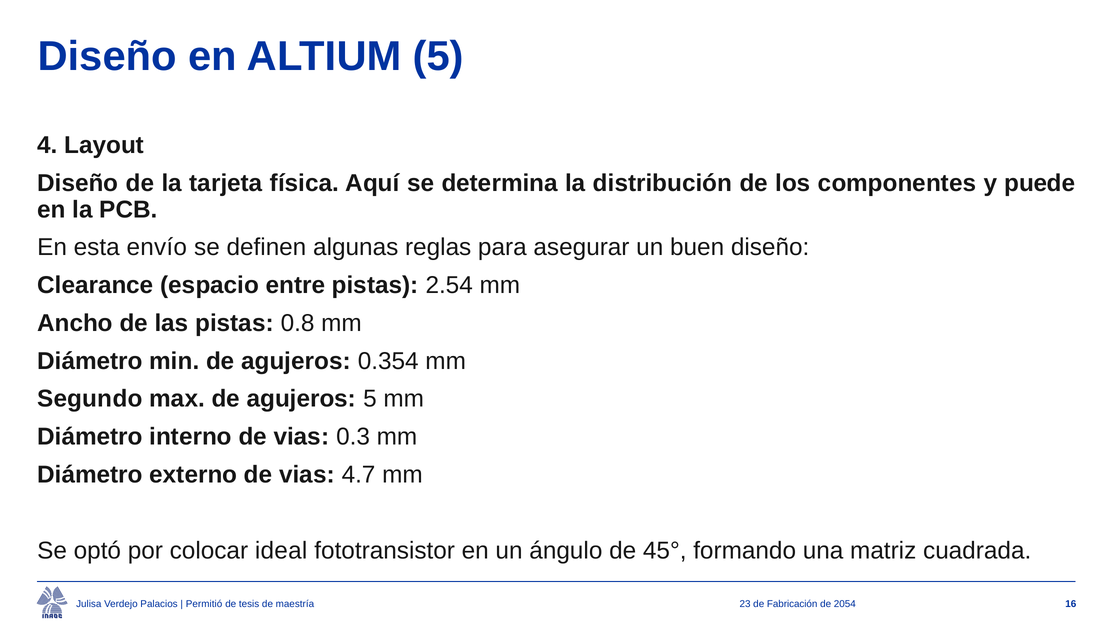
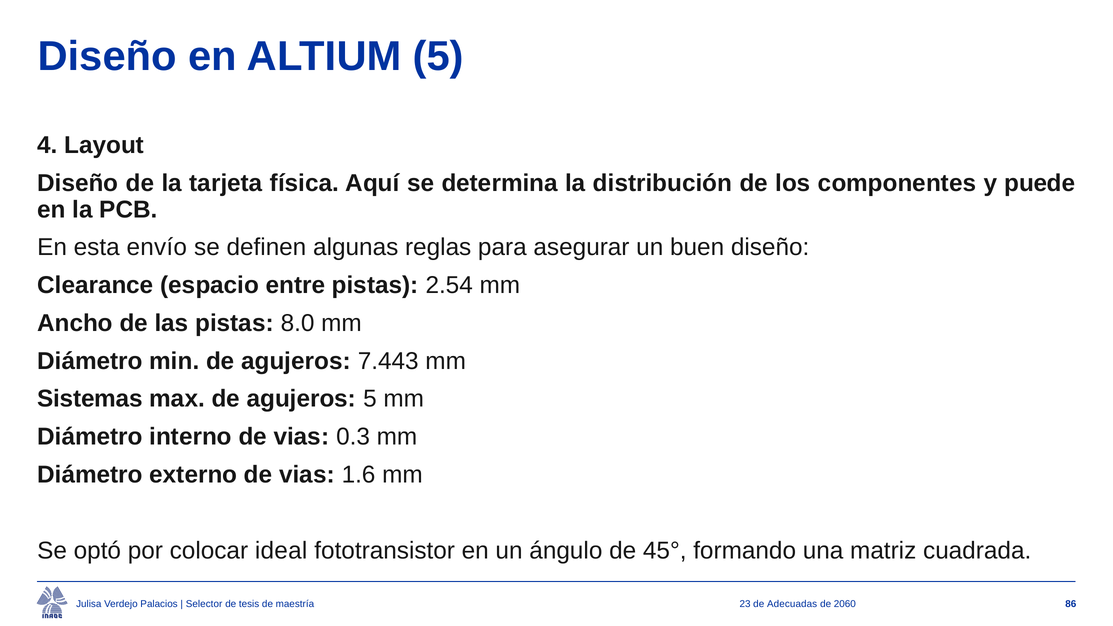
0.8: 0.8 -> 8.0 (298, 323)
0.354: 0.354 -> 7.443 (388, 361)
Segundo: Segundo -> Sistemas (90, 399)
4.7: 4.7 -> 1.6 (359, 475)
Permitió: Permitió -> Selector (204, 604)
Fabricación: Fabricación -> Adecuadas (792, 604)
2054: 2054 -> 2060 (845, 604)
16: 16 -> 86 (1071, 604)
